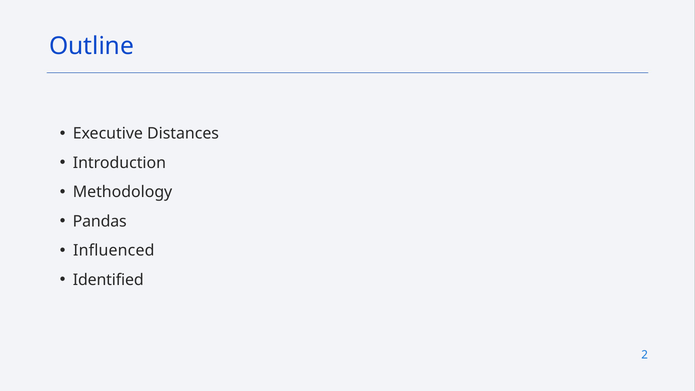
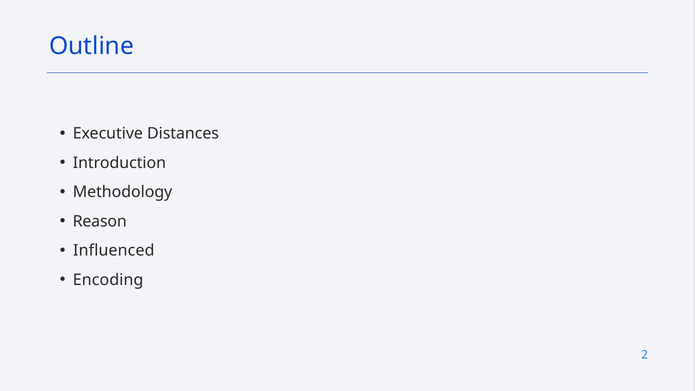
Pandas: Pandas -> Reason (100, 221)
Identified: Identified -> Encoding (108, 280)
